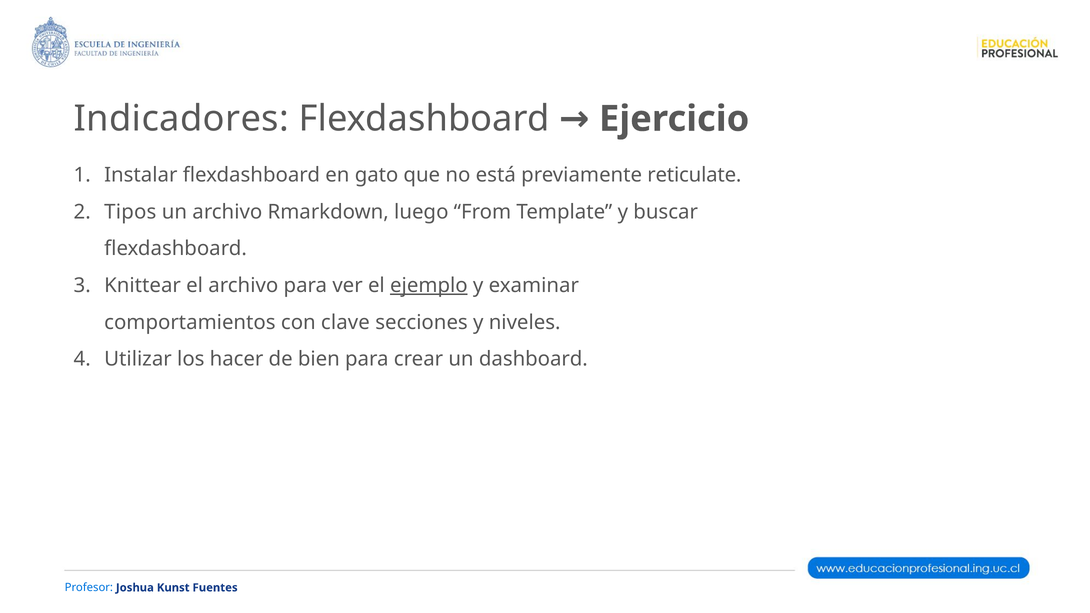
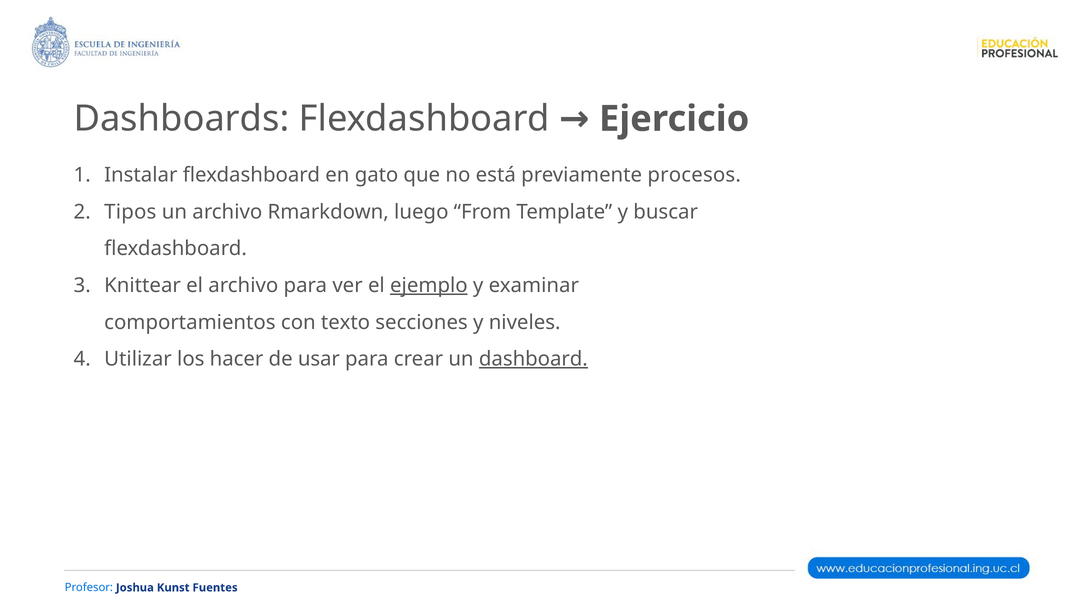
Indicadores: Indicadores -> Dashboards (182, 119)
reticulate: reticulate -> procesos (694, 175)
clave: clave -> texto (346, 322)
bien: bien -> usar (319, 359)
dashboard underline: none -> present (533, 359)
